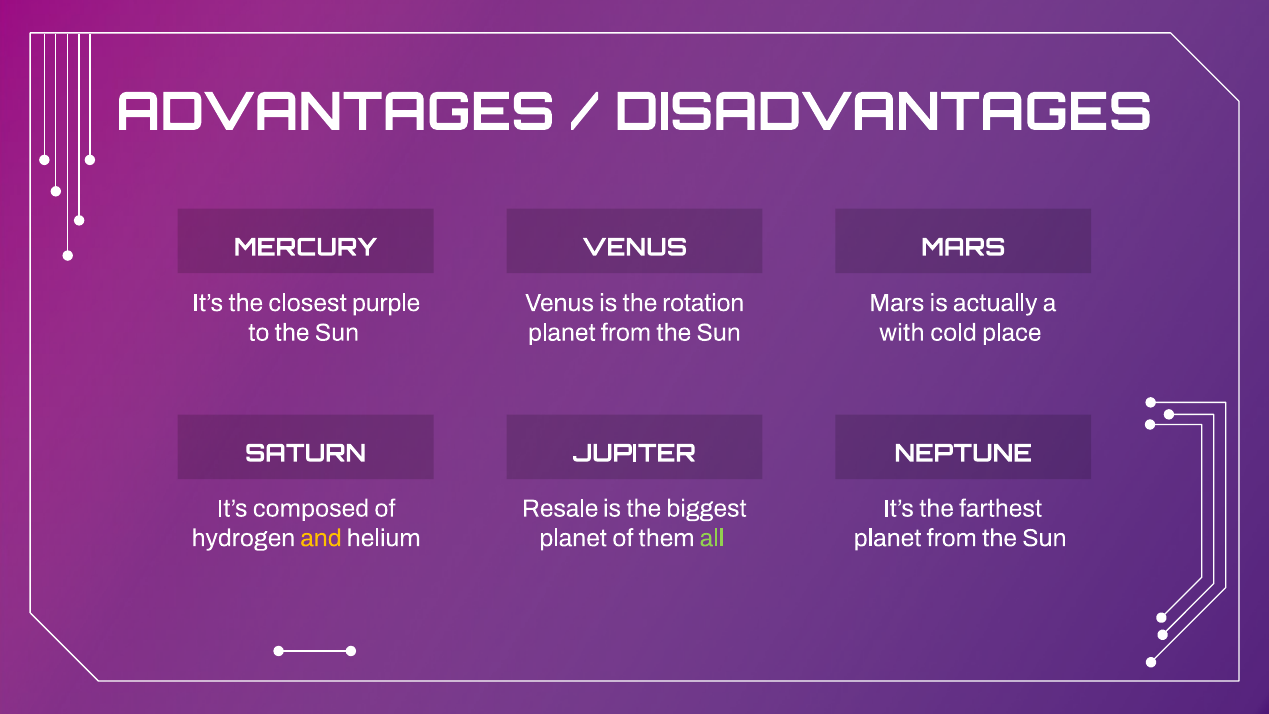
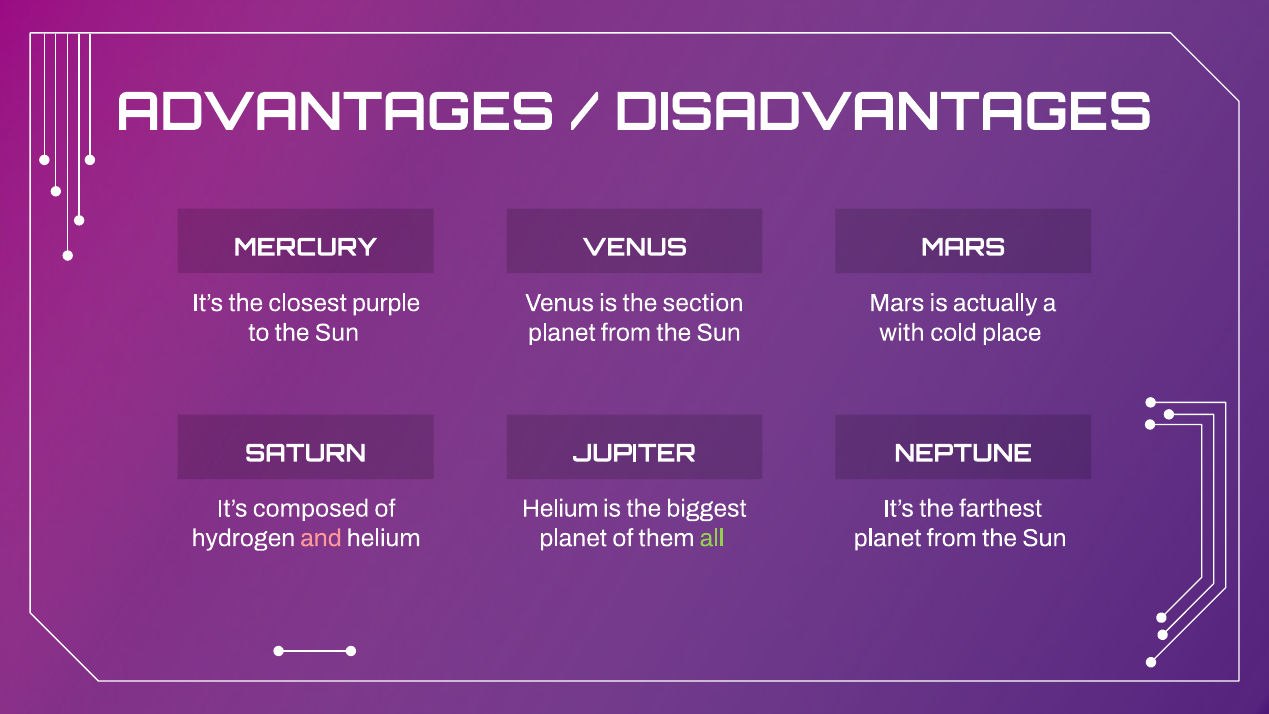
rotation: rotation -> section (703, 303)
Resale: Resale -> Helium (560, 508)
and colour: yellow -> pink (321, 538)
